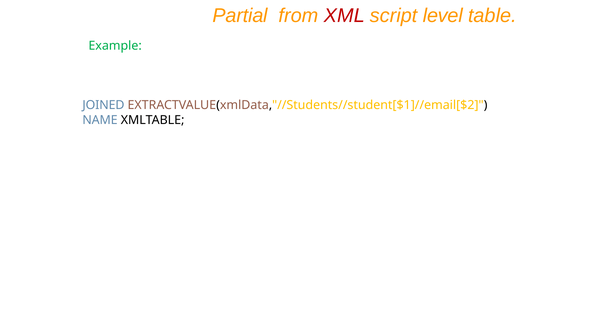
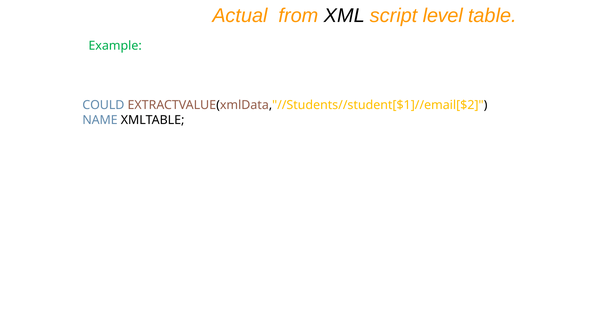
Partial: Partial -> Actual (240, 16)
XML colour: red -> black (344, 16)
JOINED: JOINED -> COULD (103, 105)
